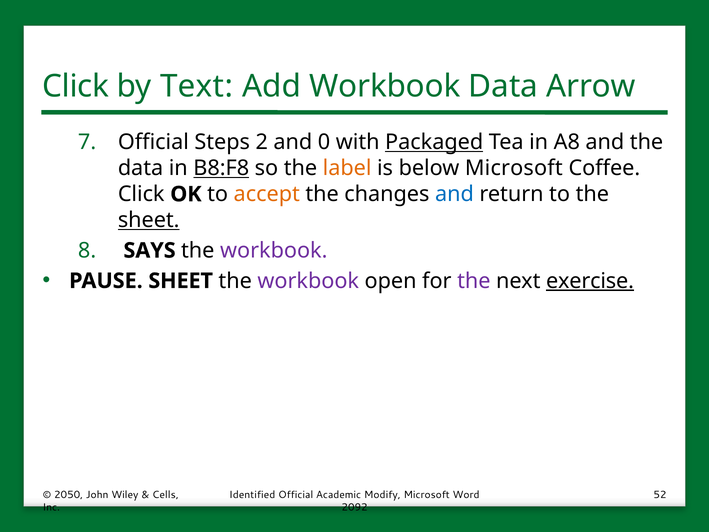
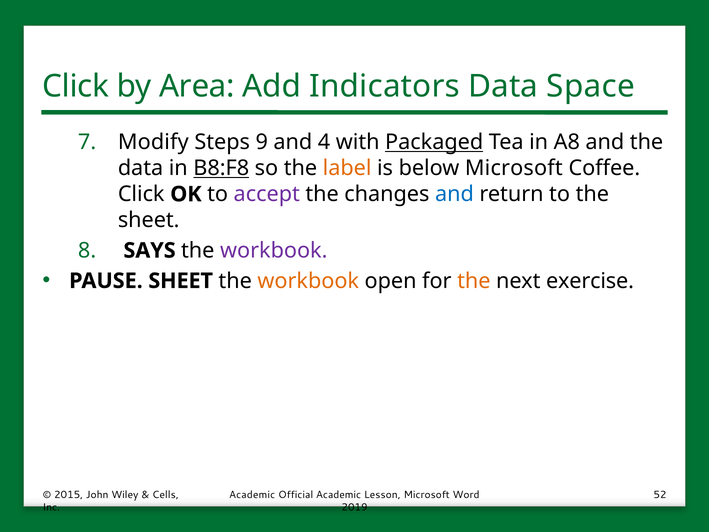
Text: Text -> Area (197, 86)
Add Workbook: Workbook -> Indicators (385, 86)
Arrow: Arrow -> Space (591, 86)
Official: Official -> Modify (153, 142)
2: 2 -> 9 (262, 142)
0: 0 -> 4 (324, 142)
accept colour: orange -> purple (267, 194)
sheet underline: present -> none (149, 220)
workbook colour: purple -> orange (308, 281)
the colour: purple -> orange (474, 281)
exercise underline: present -> none (590, 281)
2050: 2050 -> 2015 (69, 495)
Identified: Identified -> Academic (252, 495)
Modify: Modify -> Lesson (382, 495)
2092: 2092 -> 2019 (355, 507)
